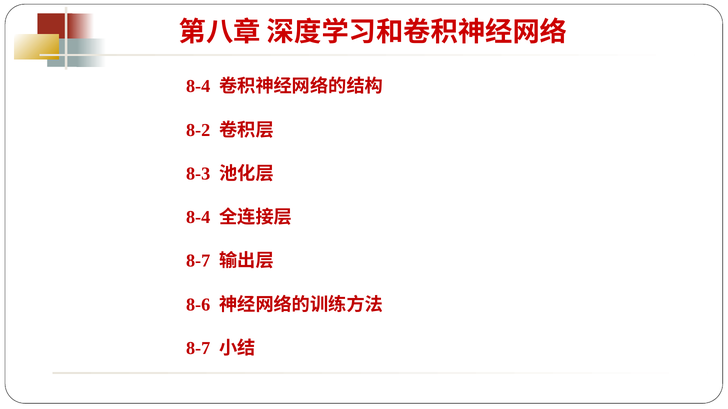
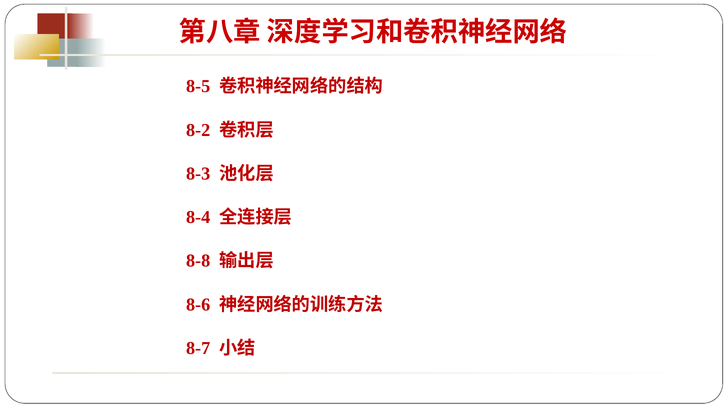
8-4: 8-4 -> 8-5 (198, 87)
8-7: 8-7 -> 8-8 (198, 261)
